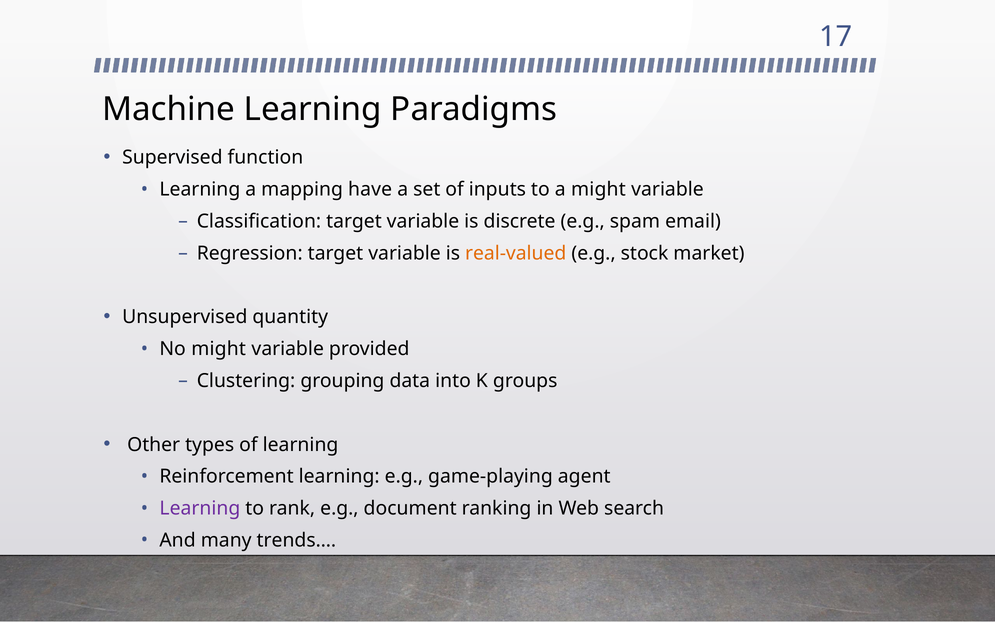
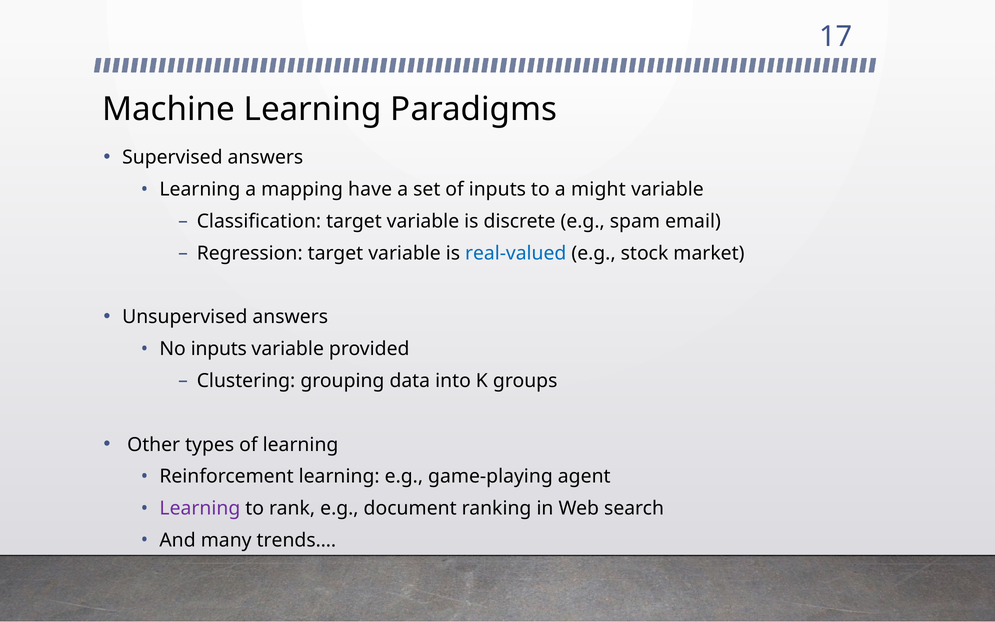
Supervised function: function -> answers (265, 158)
real-valued colour: orange -> blue (516, 253)
Unsupervised quantity: quantity -> answers (290, 317)
No might: might -> inputs (219, 349)
